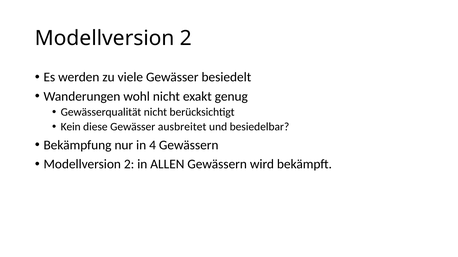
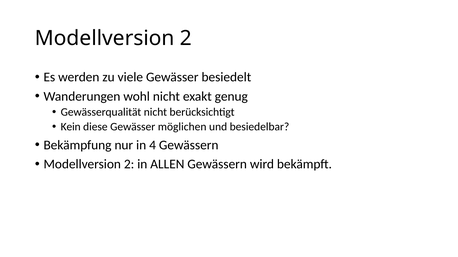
ausbreitet: ausbreitet -> möglichen (182, 127)
